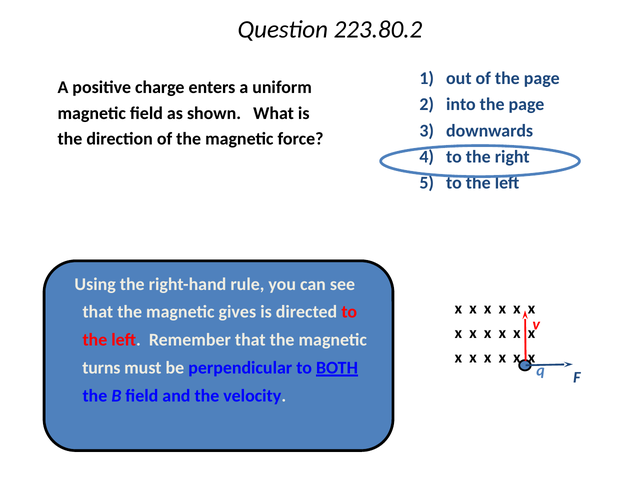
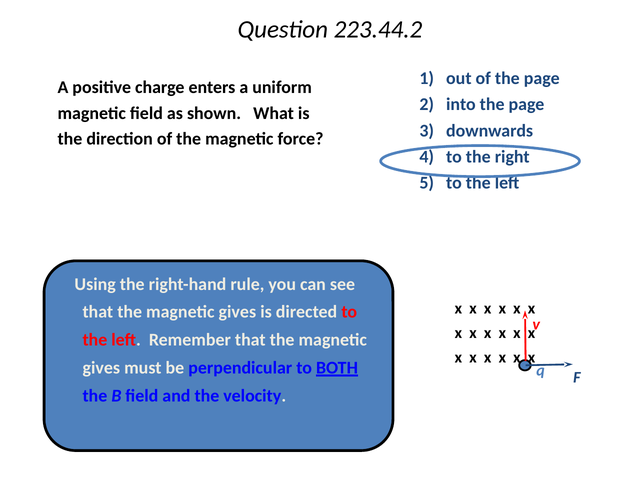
223.80.2: 223.80.2 -> 223.44.2 (378, 29)
turns: turns -> gives (101, 368)
